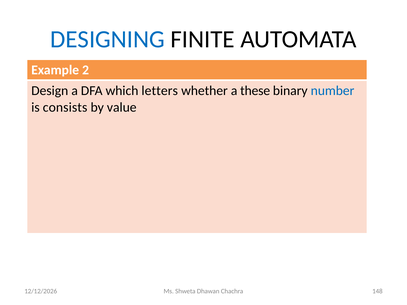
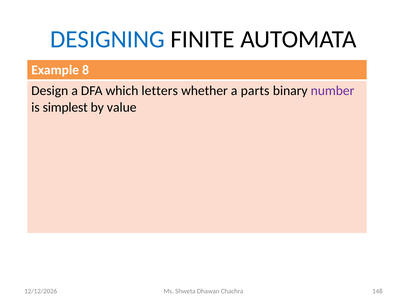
2: 2 -> 8 (86, 70)
these: these -> parts (255, 91)
number colour: blue -> purple (333, 91)
consists: consists -> simplest (65, 107)
